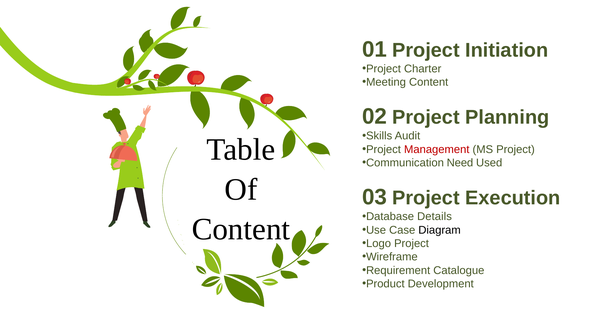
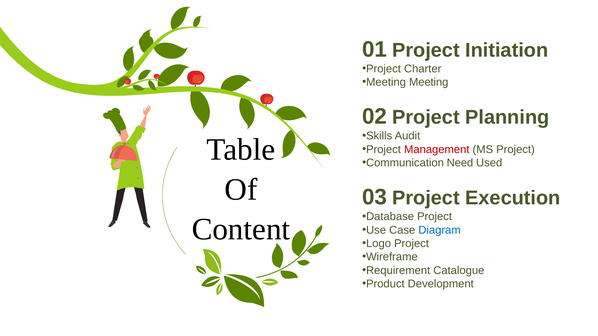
Meeting Content: Content -> Meeting (429, 82)
Database Details: Details -> Project (435, 217)
Diagram colour: black -> blue (440, 230)
